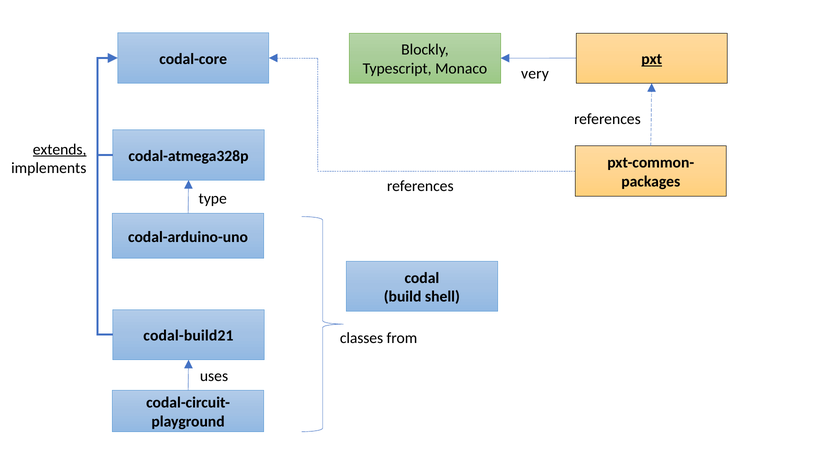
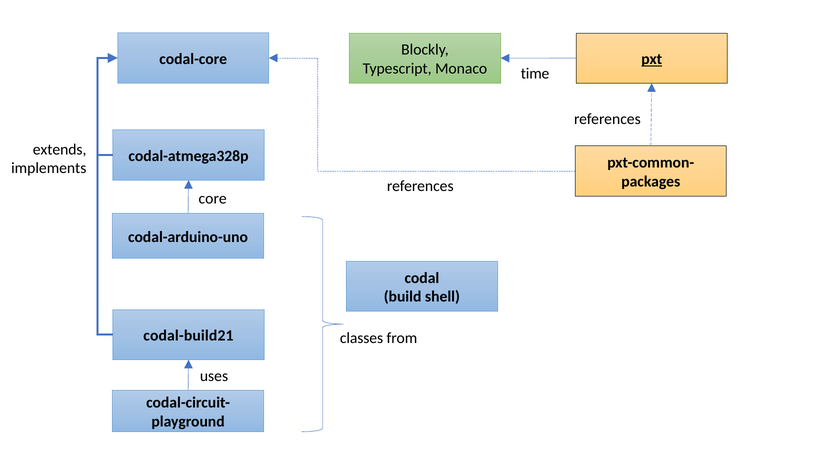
very: very -> time (535, 74)
extends underline: present -> none (60, 149)
type: type -> core (213, 199)
